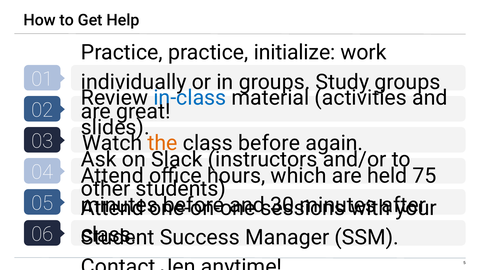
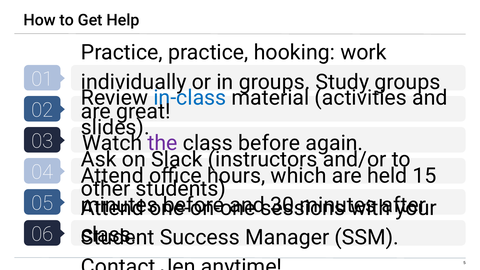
initialize: initialize -> hooking (294, 53)
the colour: orange -> purple (163, 143)
75: 75 -> 15 (425, 176)
